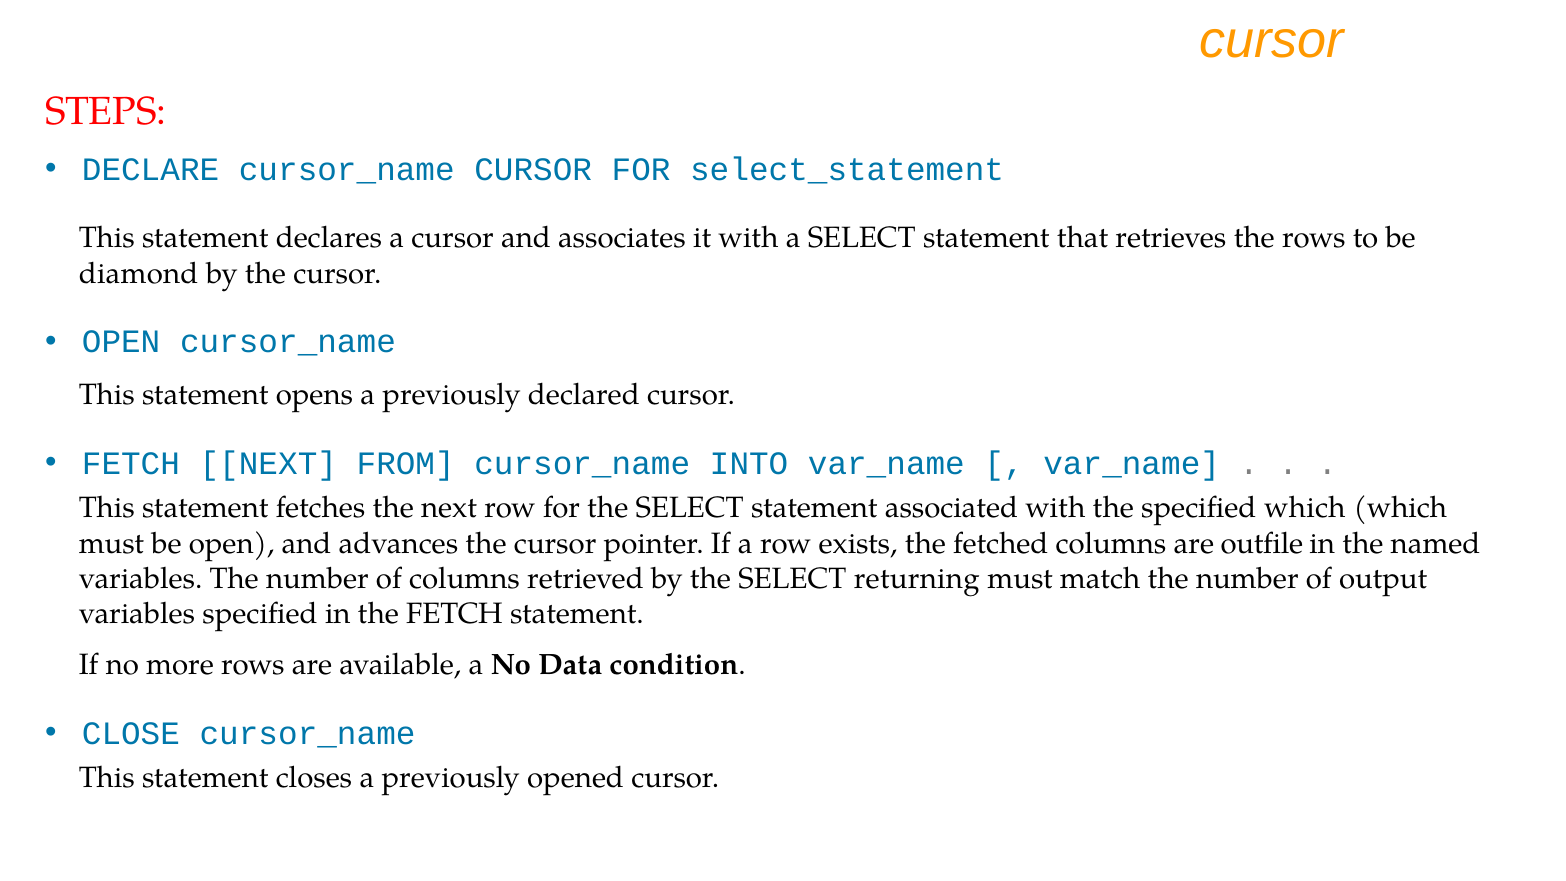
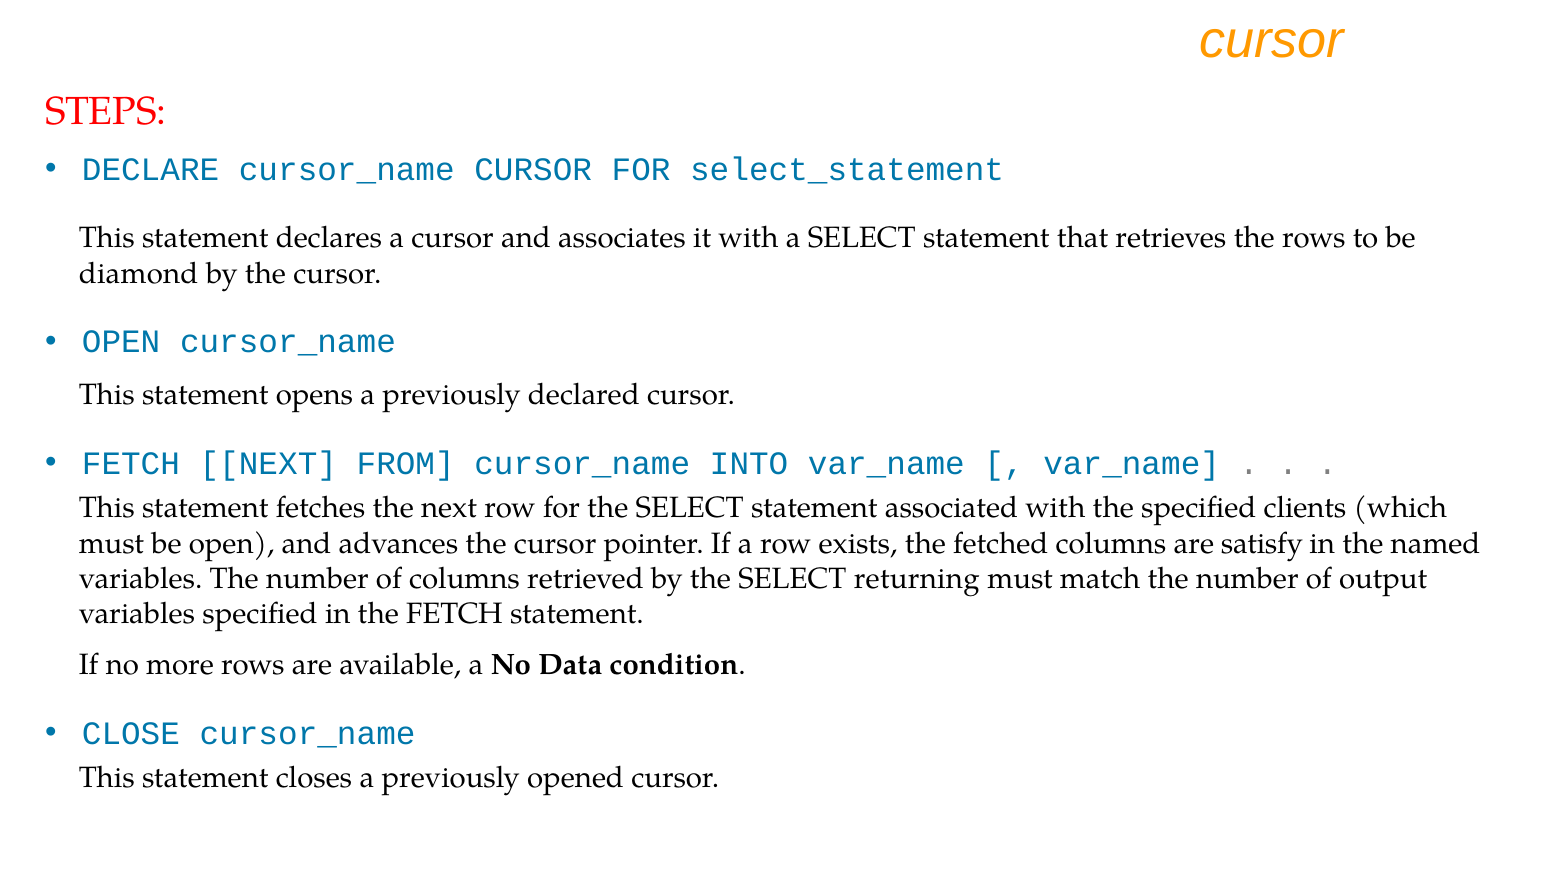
specified which: which -> clients (1305, 508)
outfile: outfile -> satisfy (1262, 543)
